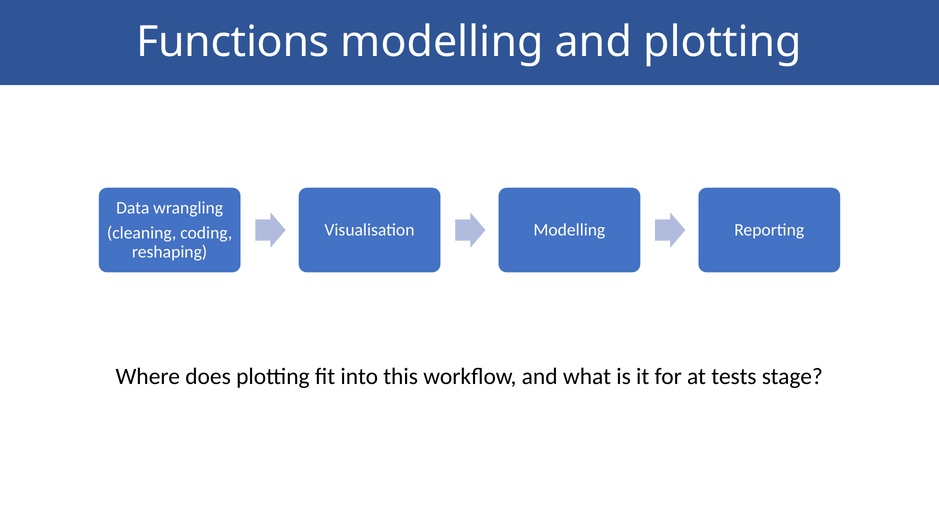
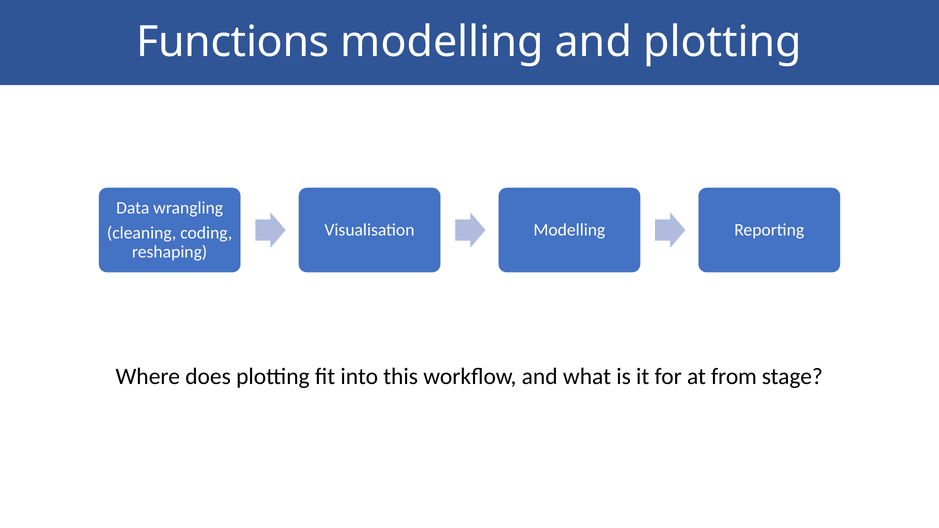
tests: tests -> from (734, 377)
